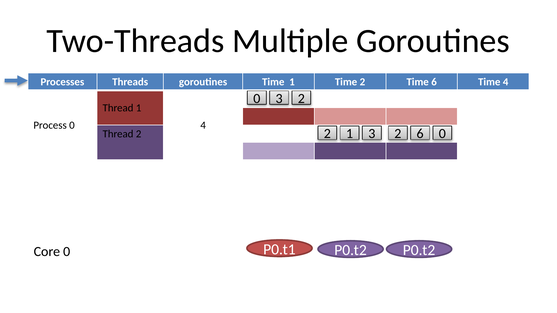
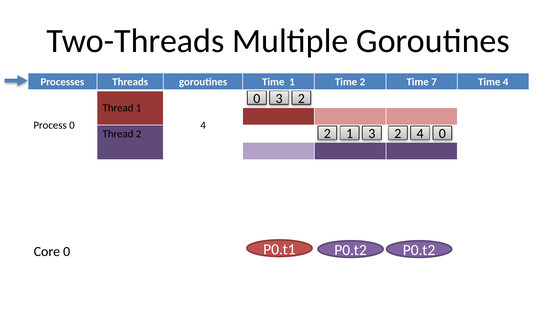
Time 6: 6 -> 7 (434, 82)
2 6: 6 -> 4 (420, 134)
